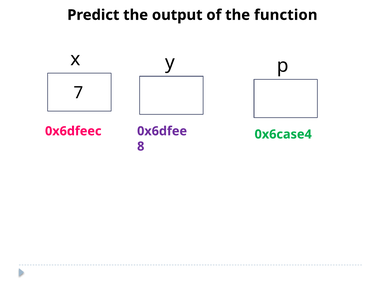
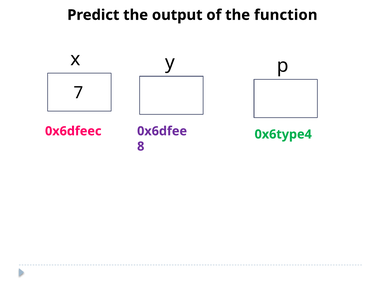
0x6case4: 0x6case4 -> 0x6type4 (283, 134)
